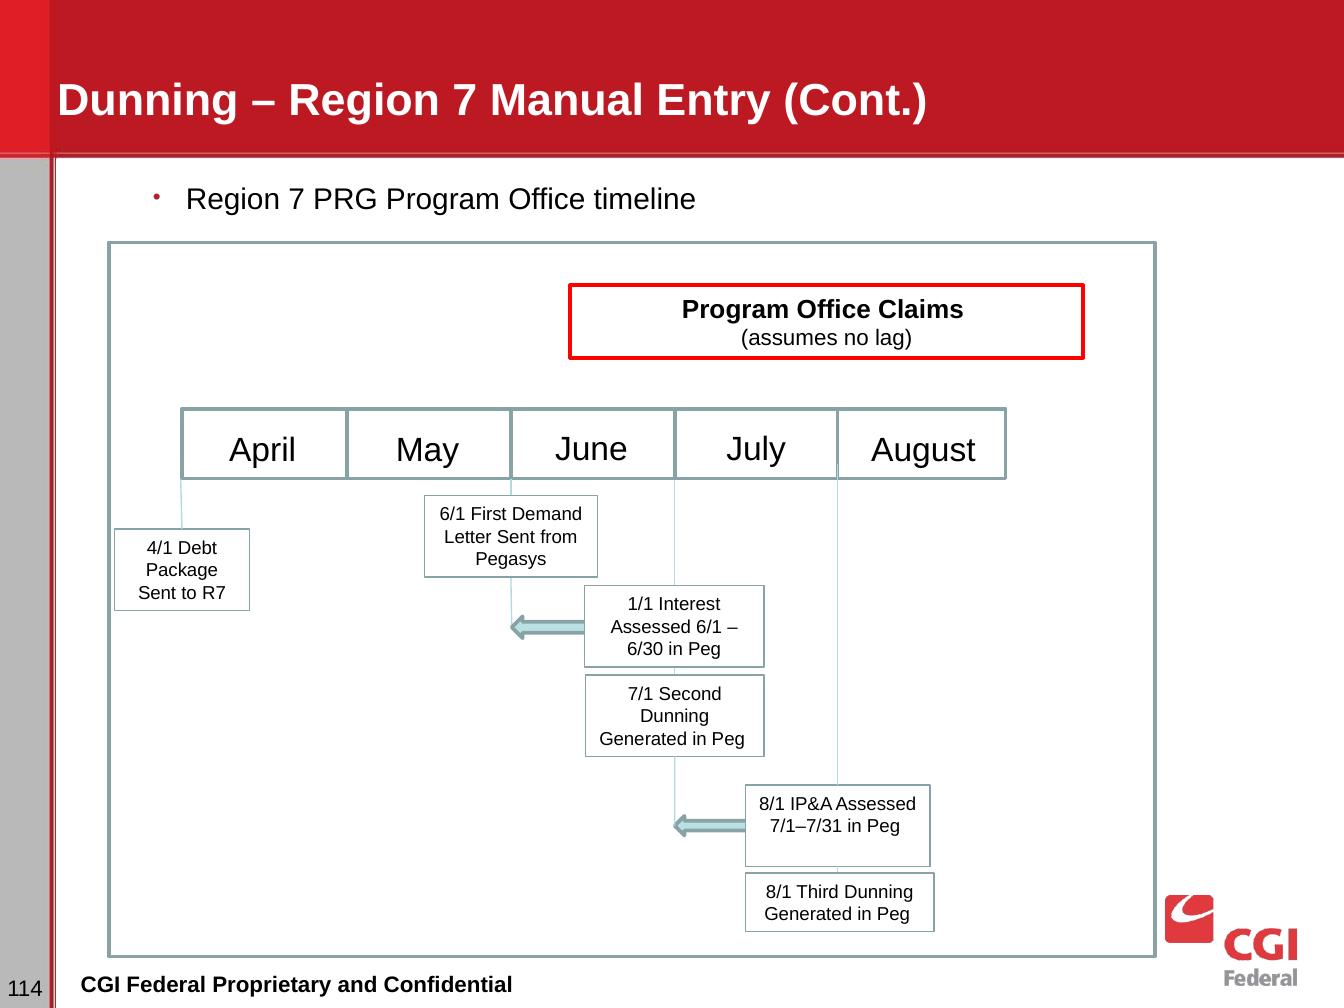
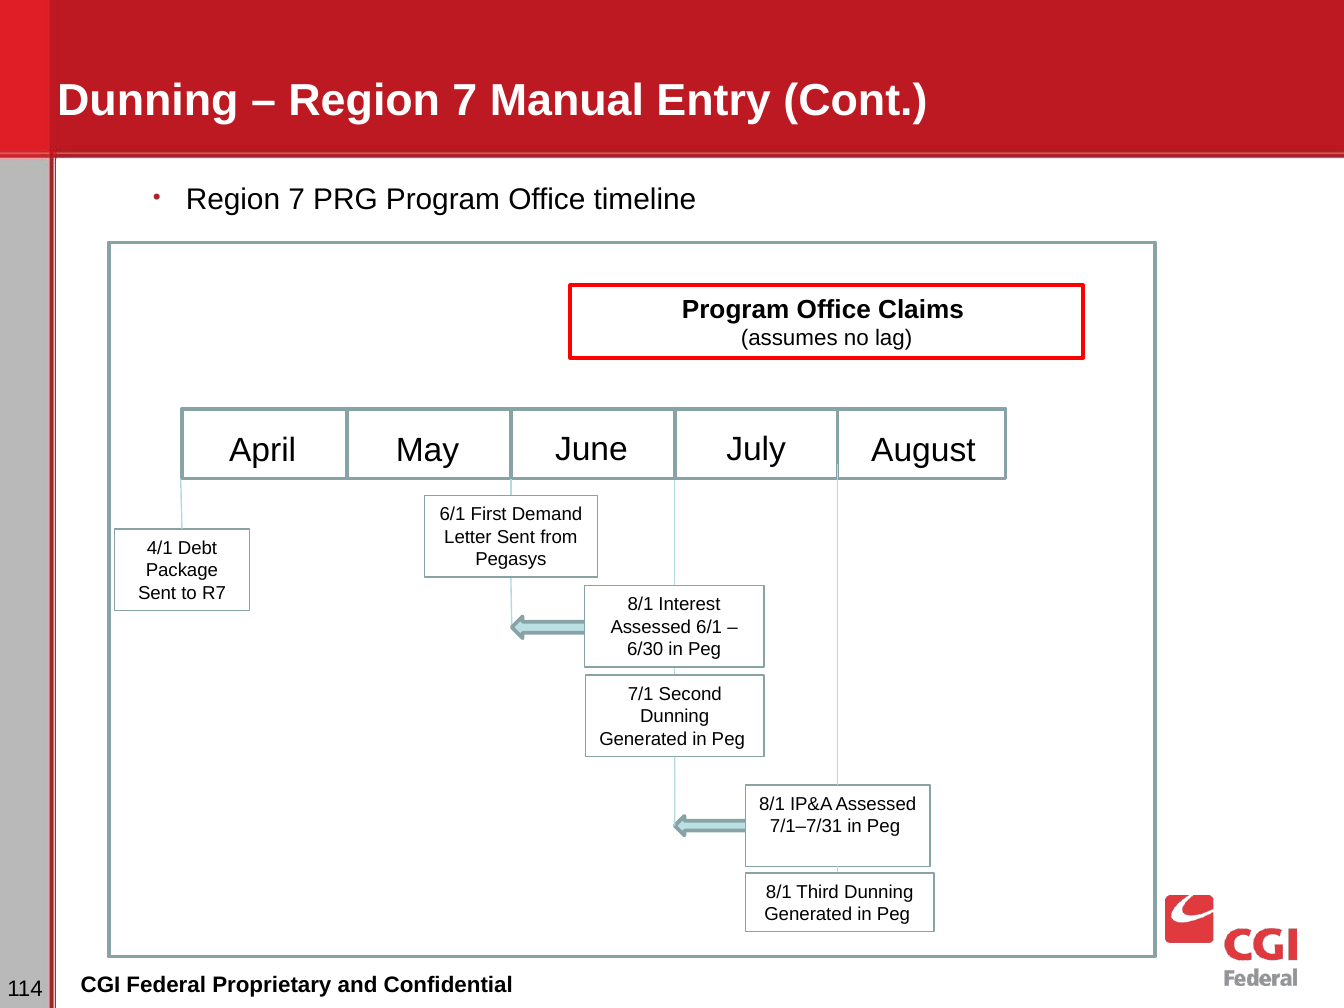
1/1: 1/1 -> 8/1 (640, 605)
